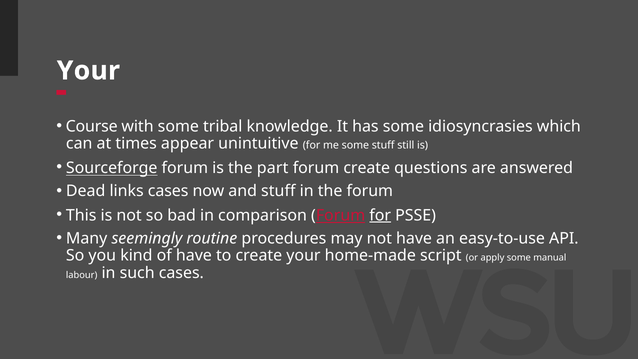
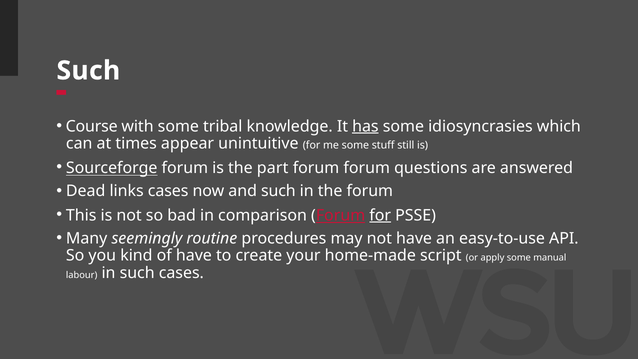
Your: Your -> Such (88, 71)
has underline: none -> present (365, 126)
forum create: create -> forum (367, 168)
and stuff: stuff -> such (278, 191)
